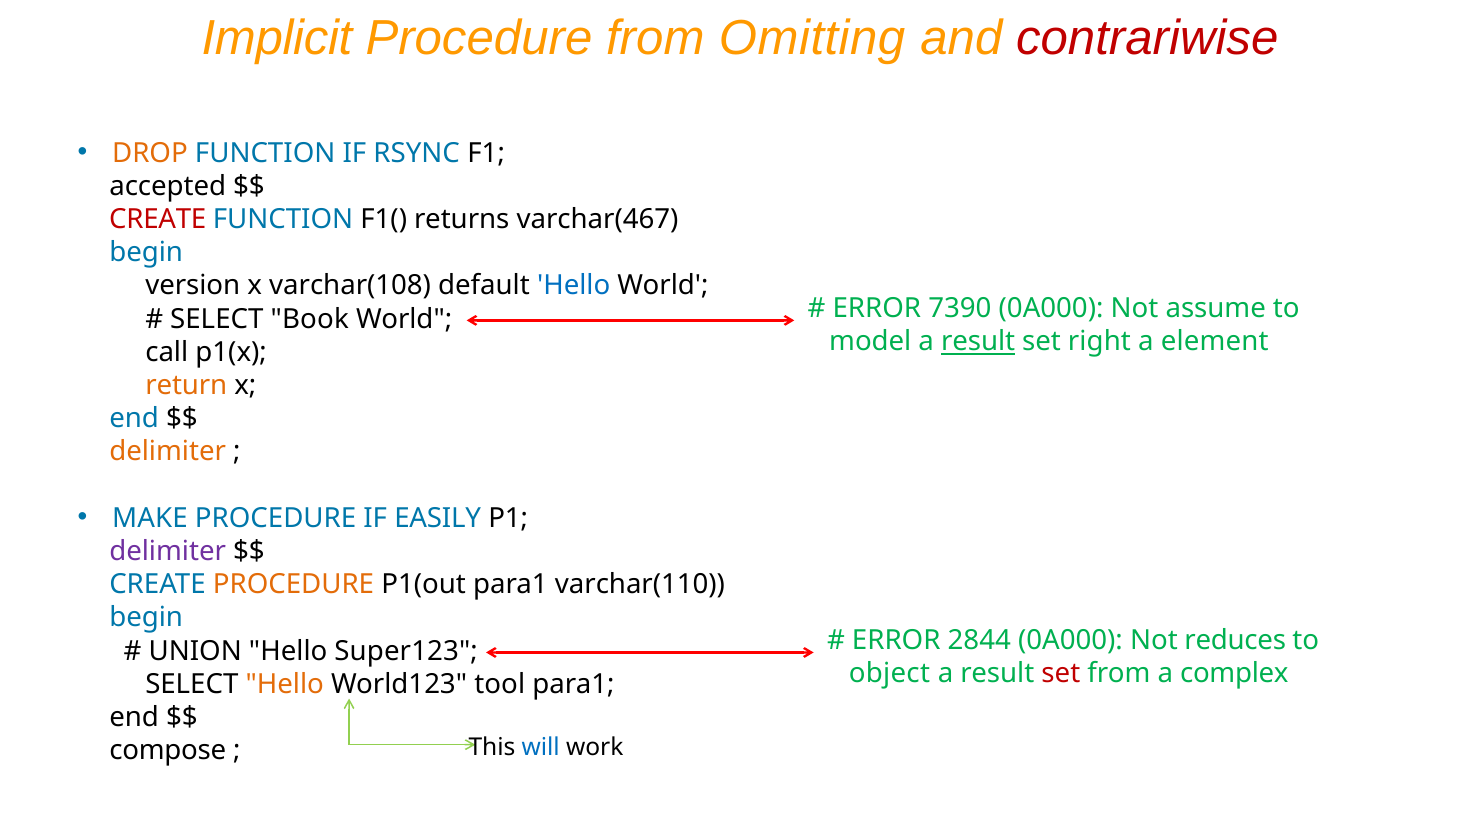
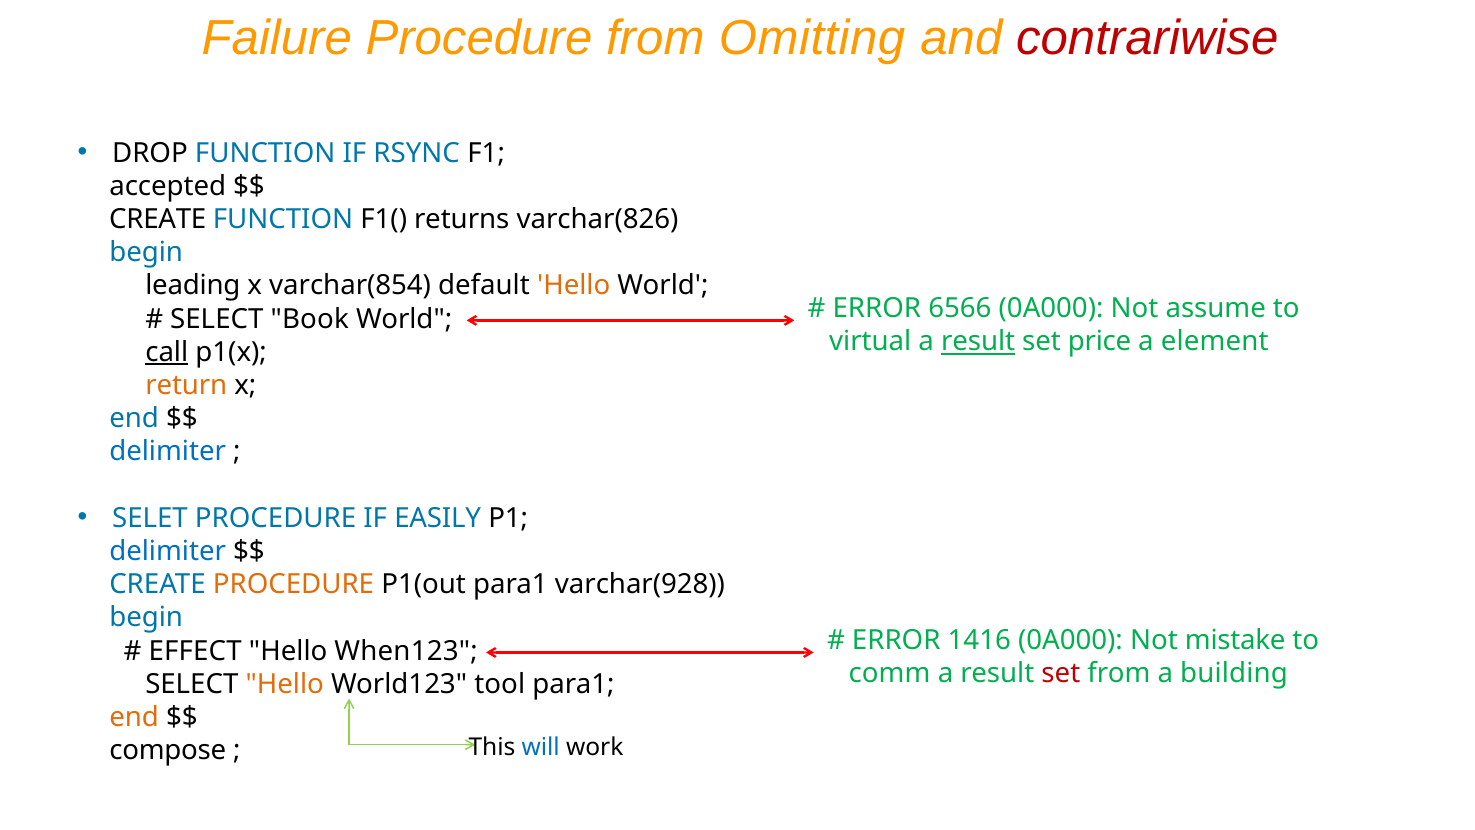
Implicit: Implicit -> Failure (277, 38)
DROP colour: orange -> black (150, 153)
CREATE colour: red -> black (158, 219)
varchar(467: varchar(467 -> varchar(826 (597, 219)
version: version -> leading (193, 286)
varchar(108: varchar(108 -> varchar(854 (350, 286)
Hello colour: blue -> orange (574, 286)
7390: 7390 -> 6566 (960, 308)
model: model -> virtual (870, 342)
right: right -> price (1100, 342)
call underline: none -> present (167, 352)
delimiter colour: orange -> blue (168, 452)
MAKE: MAKE -> SELET (150, 518)
delimiter colour: purple -> blue (168, 551)
varchar(110: varchar(110 -> varchar(928 (640, 584)
2844: 2844 -> 1416 (979, 640)
reduces: reduces -> mistake (1235, 640)
UNION: UNION -> EFFECT (195, 651)
Super123: Super123 -> When123 (406, 651)
object: object -> comm (890, 674)
complex: complex -> building (1234, 674)
end colour: black -> orange (134, 717)
